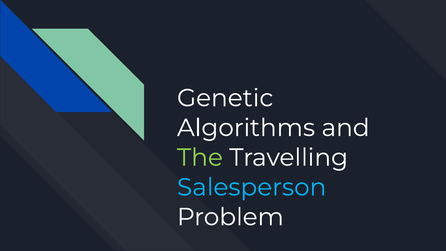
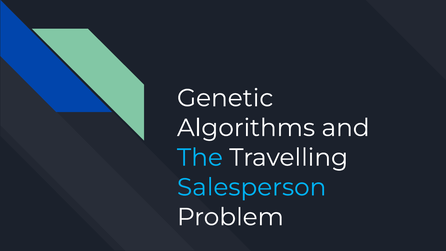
The colour: light green -> light blue (200, 157)
